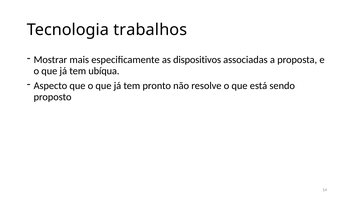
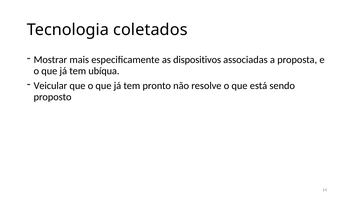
trabalhos: trabalhos -> coletados (150, 30)
Aspecto: Aspecto -> Veicular (50, 86)
